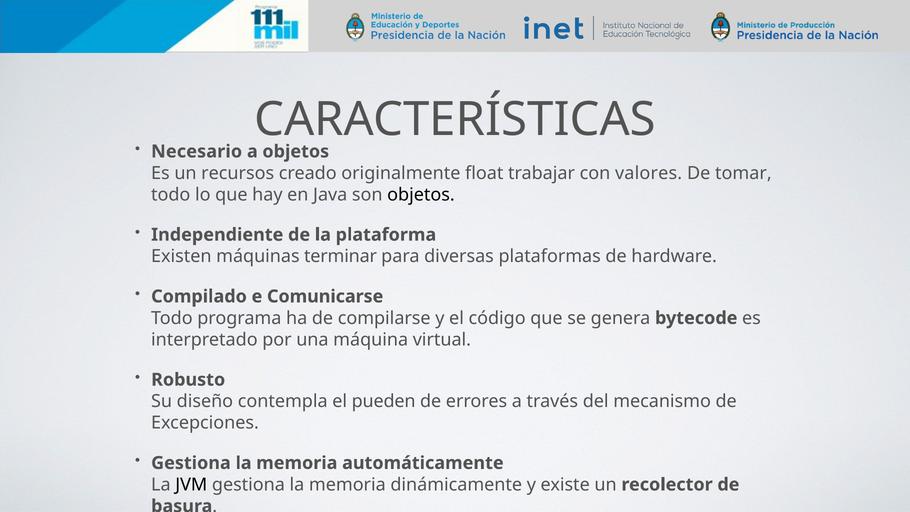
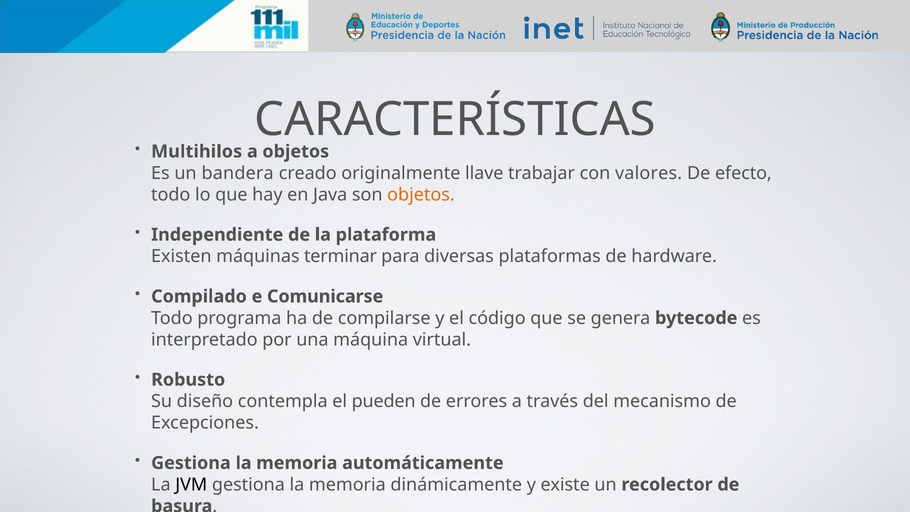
Necesario: Necesario -> Multihilos (197, 151)
recursos: recursos -> bandera (238, 173)
float: float -> llave (484, 173)
tomar: tomar -> efecto (743, 173)
objetos colour: black -> orange (421, 195)
